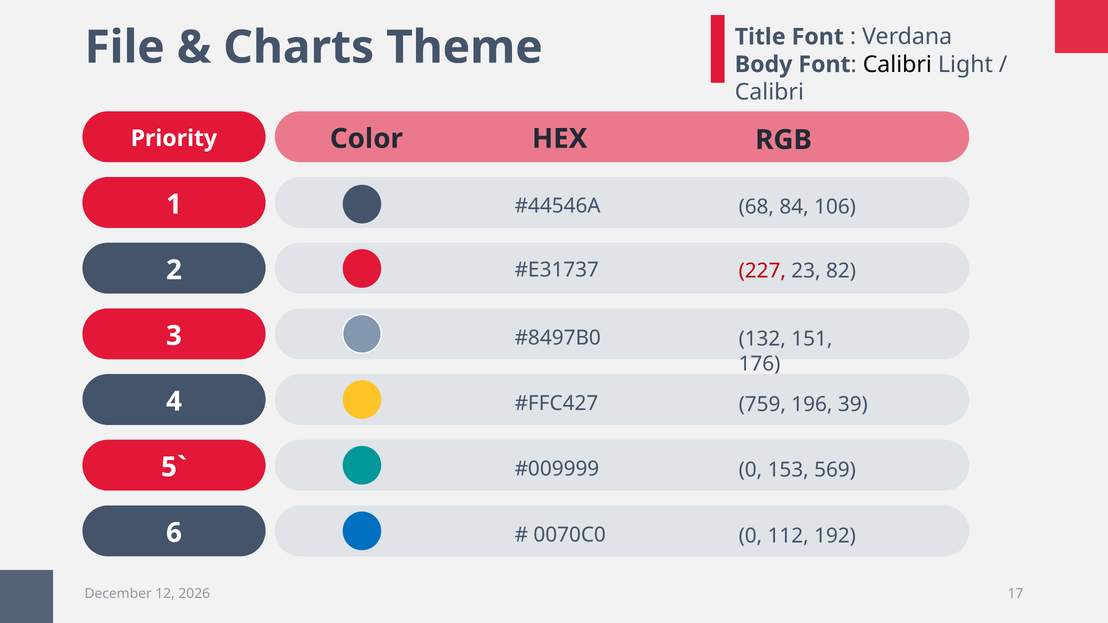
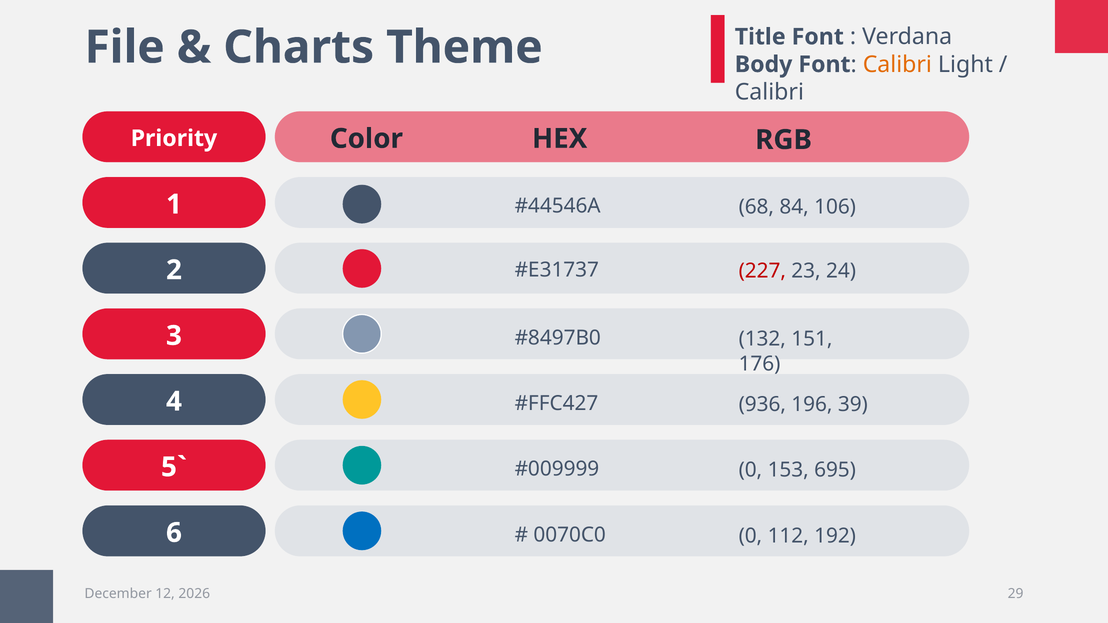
Calibri colour: black -> orange (897, 64)
82: 82 -> 24 (841, 271)
759: 759 -> 936 (762, 405)
569: 569 -> 695 (835, 470)
17: 17 -> 29 (1016, 594)
